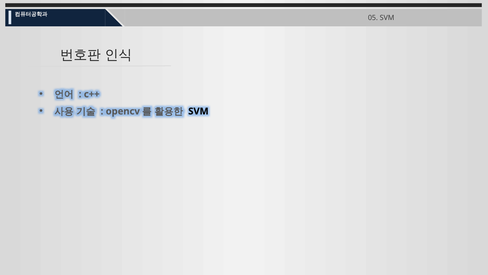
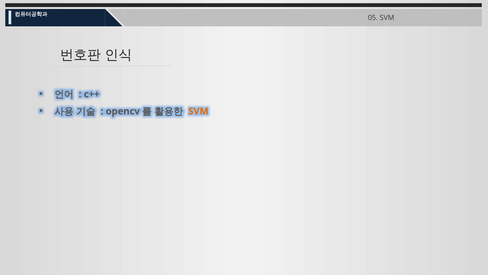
SVM colour: black -> orange (198, 111)
